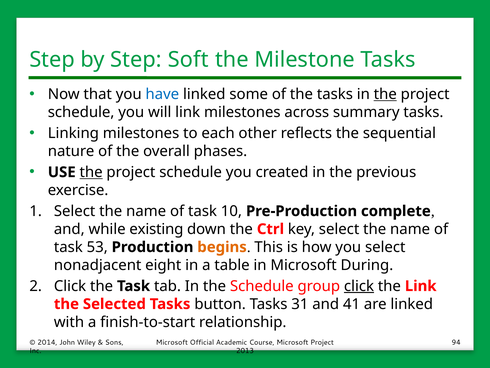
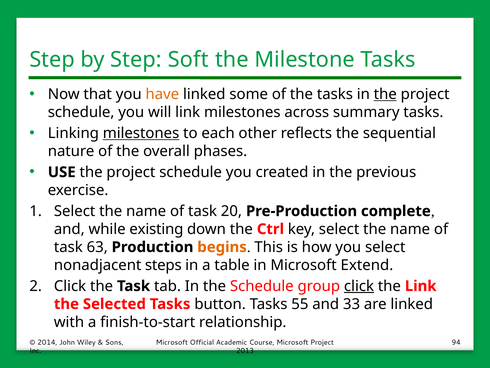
have colour: blue -> orange (162, 94)
milestones underline: none -> present (141, 133)
the underline: present -> none (91, 172)
10: 10 -> 20 (231, 211)
53: 53 -> 63 (97, 247)
eight: eight -> steps (163, 265)
During: During -> Extend (367, 265)
31: 31 -> 55 (300, 304)
41: 41 -> 33 (352, 304)
